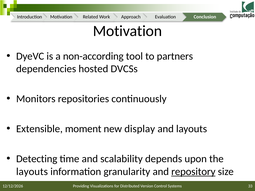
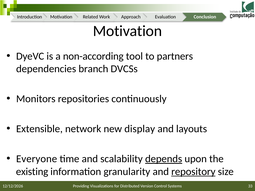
hosted: hosted -> branch (93, 69)
moment: moment -> network (83, 129)
Detecting: Detecting -> Everyone (37, 159)
depends underline: none -> present (164, 159)
layouts: layouts -> existing (32, 172)
